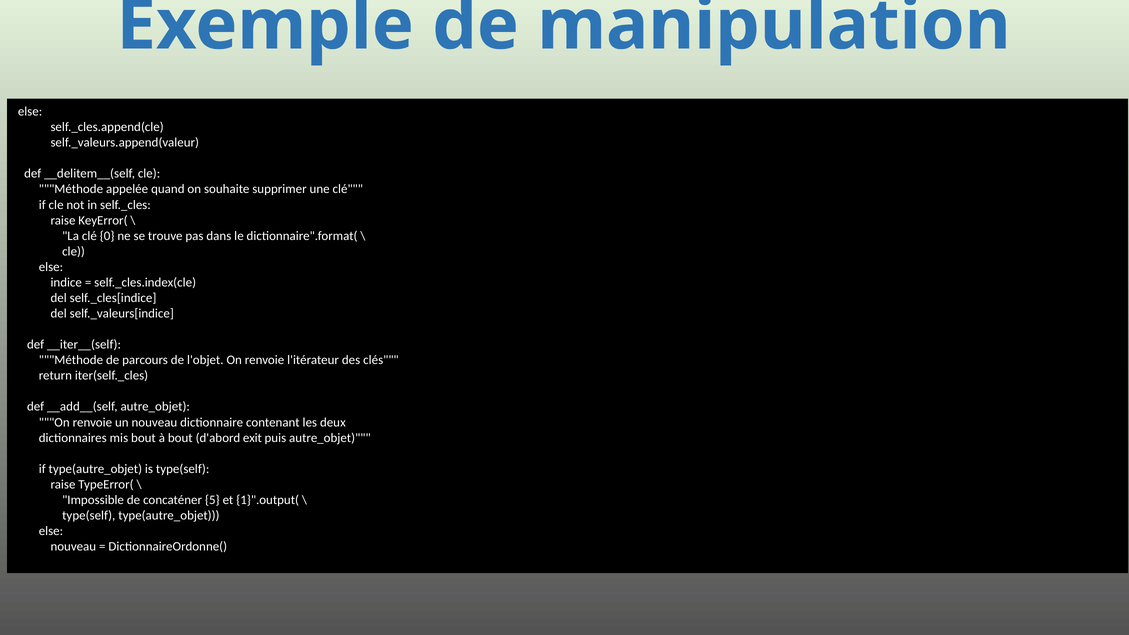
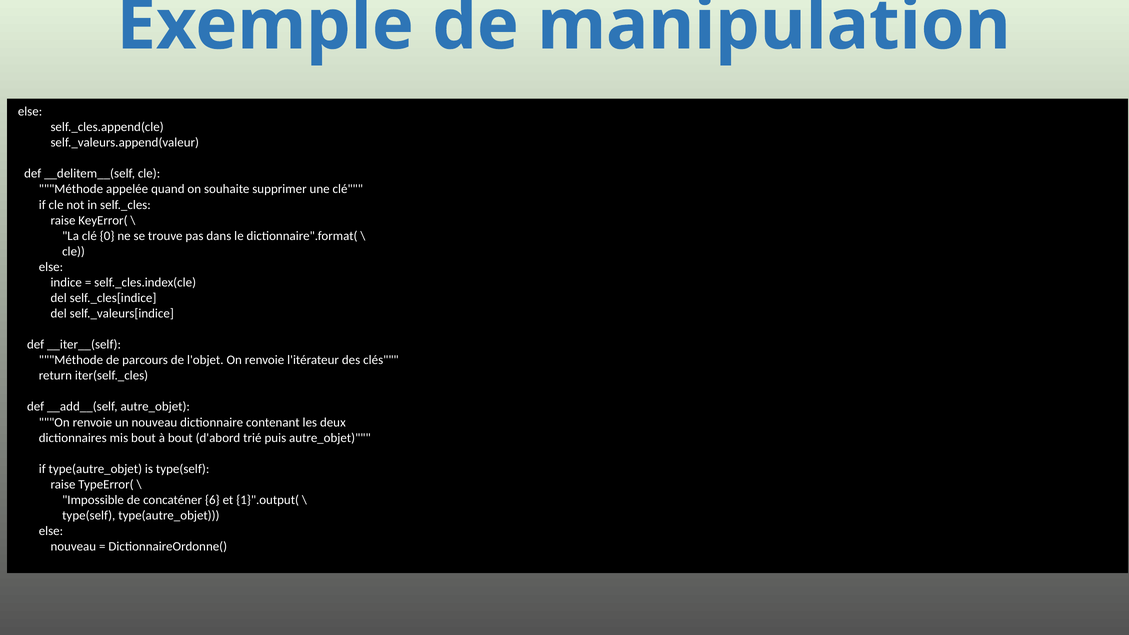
exit: exit -> trié (252, 438)
5: 5 -> 6 (212, 500)
